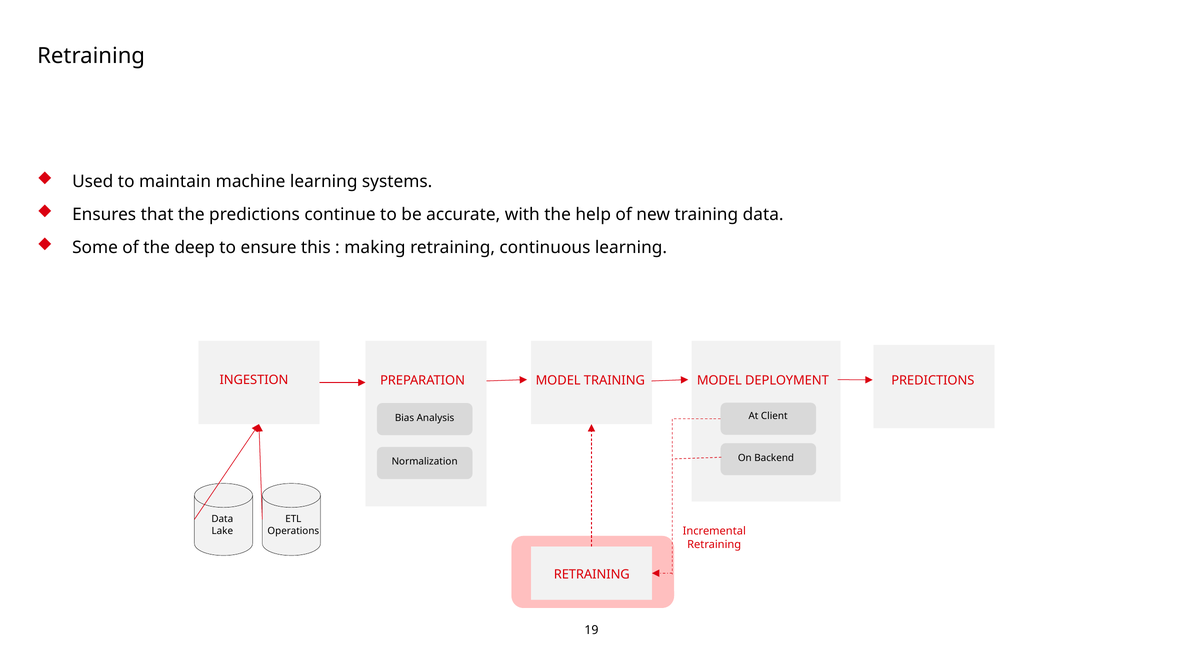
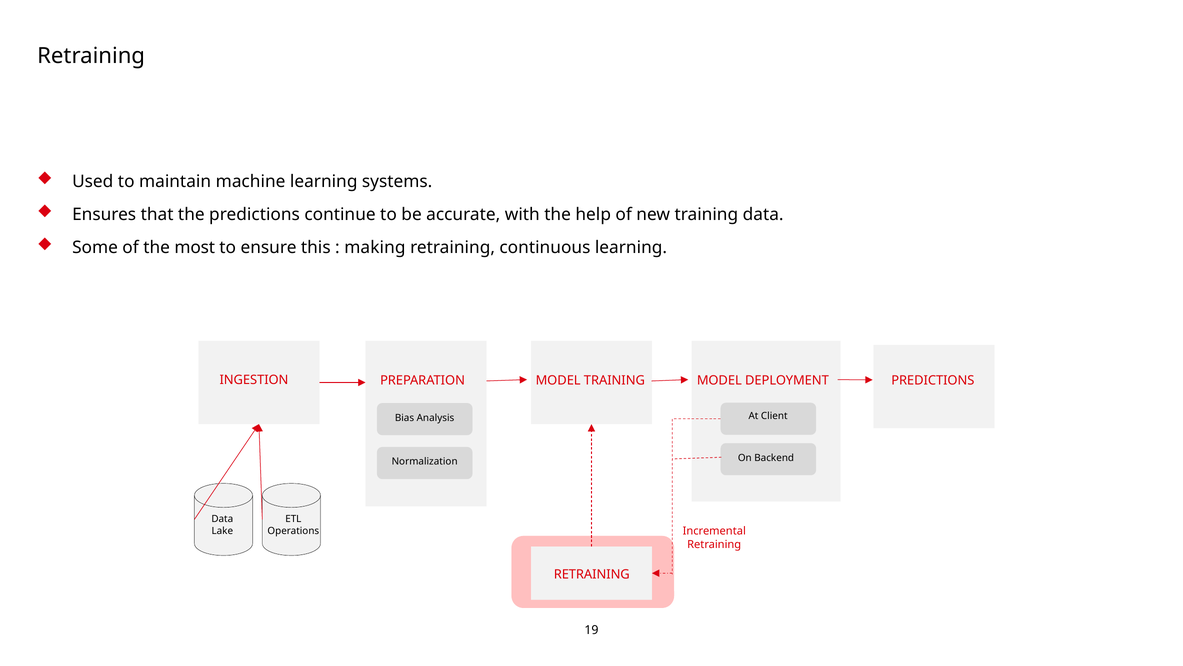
deep: deep -> most (195, 247)
